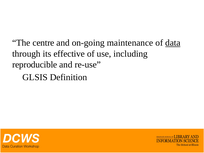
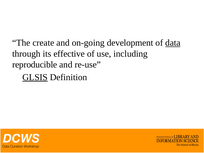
centre: centre -> create (43, 43)
maintenance: maintenance -> development (130, 43)
GLSIS underline: none -> present (35, 77)
